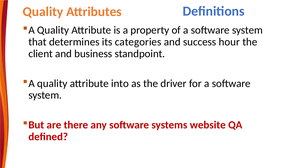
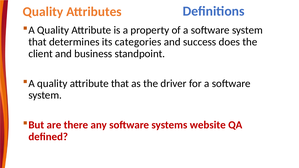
hour: hour -> does (229, 42)
attribute into: into -> that (120, 84)
